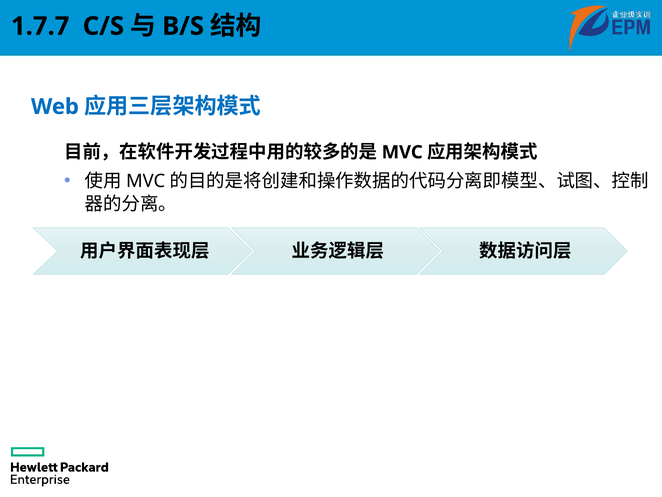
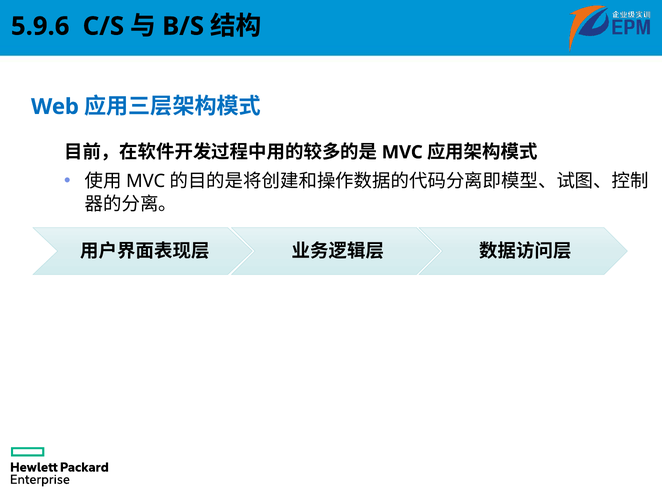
1.7.7: 1.7.7 -> 5.9.6 (40, 26)
